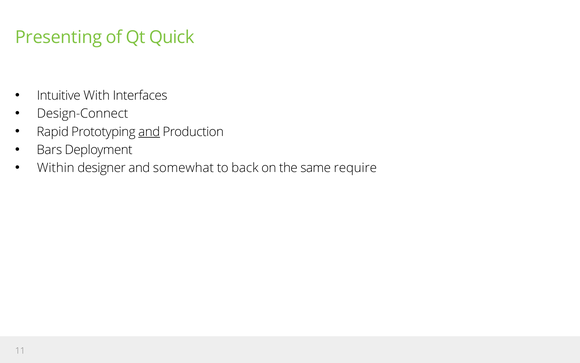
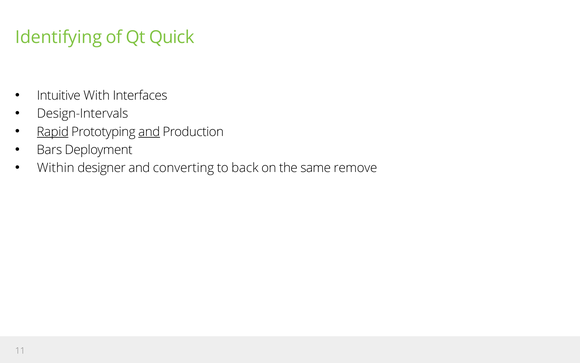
Presenting: Presenting -> Identifying (59, 37)
Design-Connect: Design-Connect -> Design-Intervals (83, 114)
Rapid underline: none -> present (53, 132)
somewhat: somewhat -> converting (183, 168)
require: require -> remove (355, 168)
